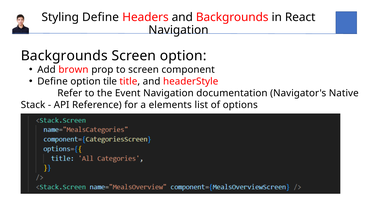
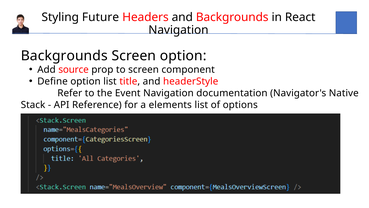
Styling Define: Define -> Future (101, 17)
brown: brown -> source (74, 70)
option tile: tile -> list (110, 81)
